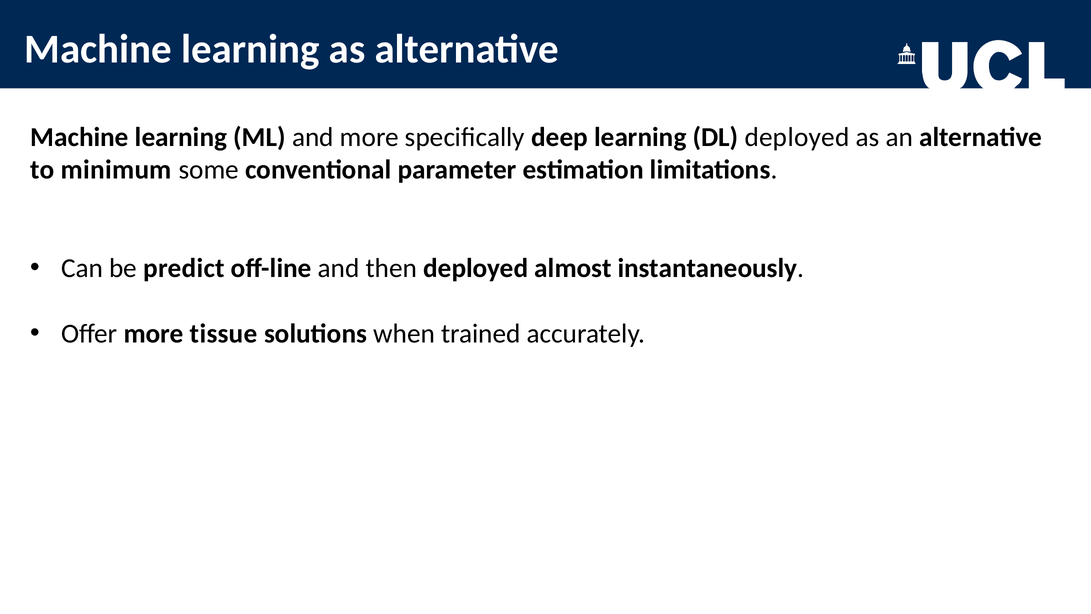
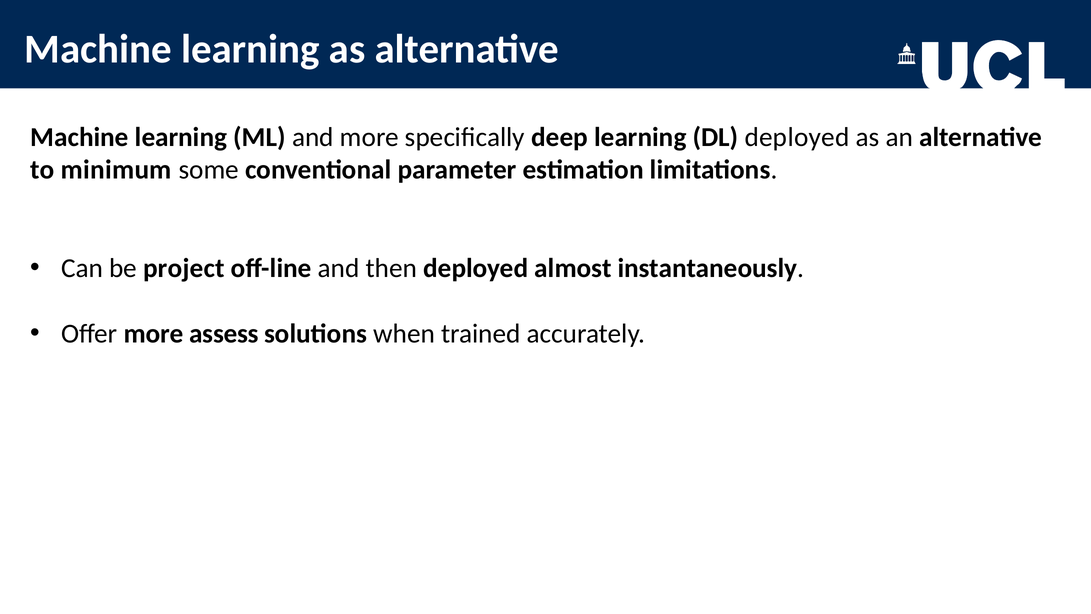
predict: predict -> project (184, 268)
tissue: tissue -> assess (224, 333)
